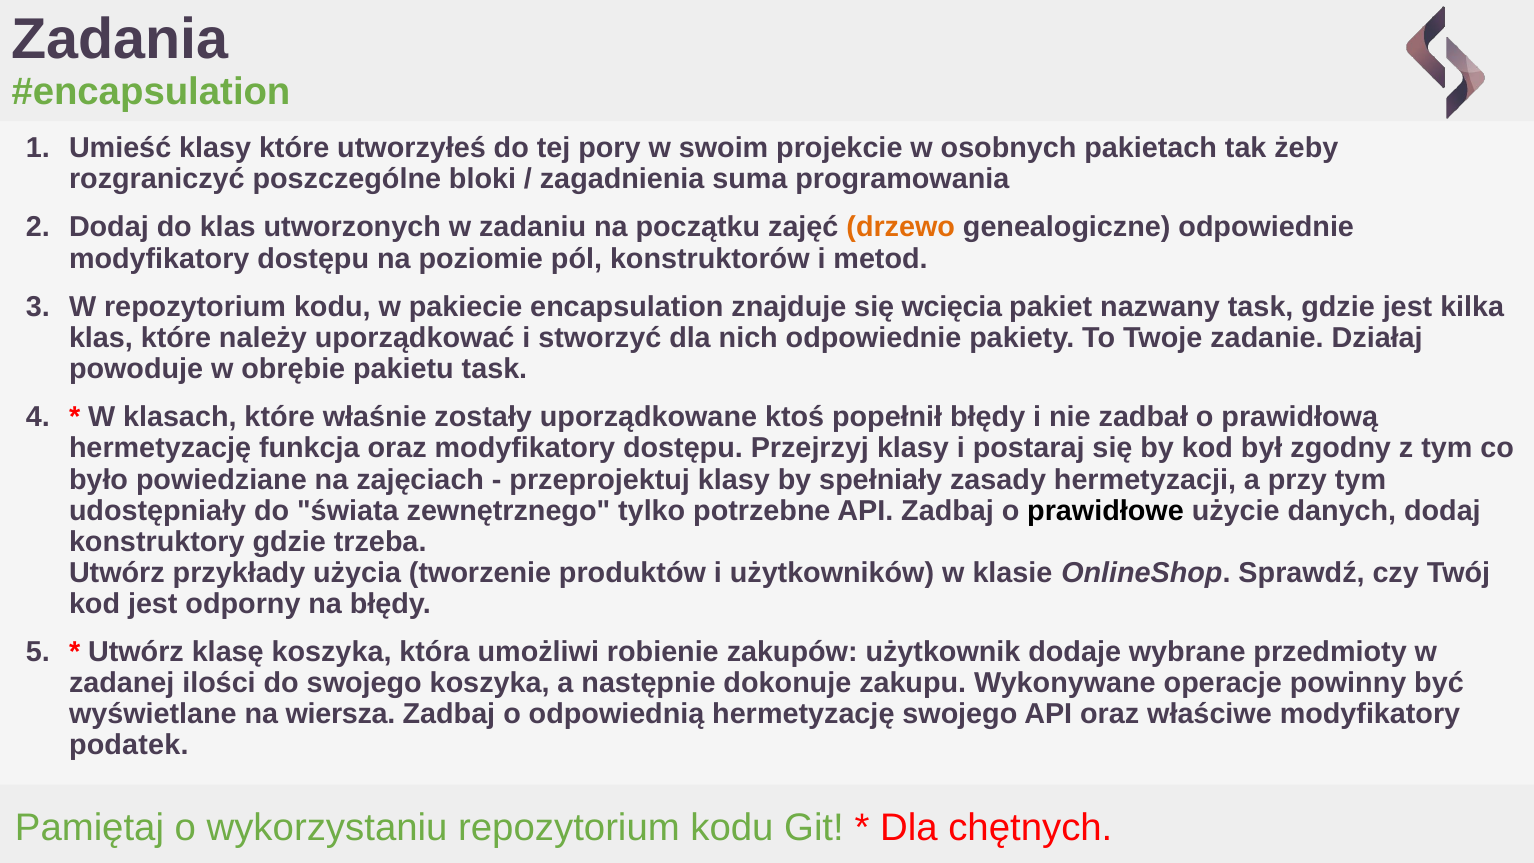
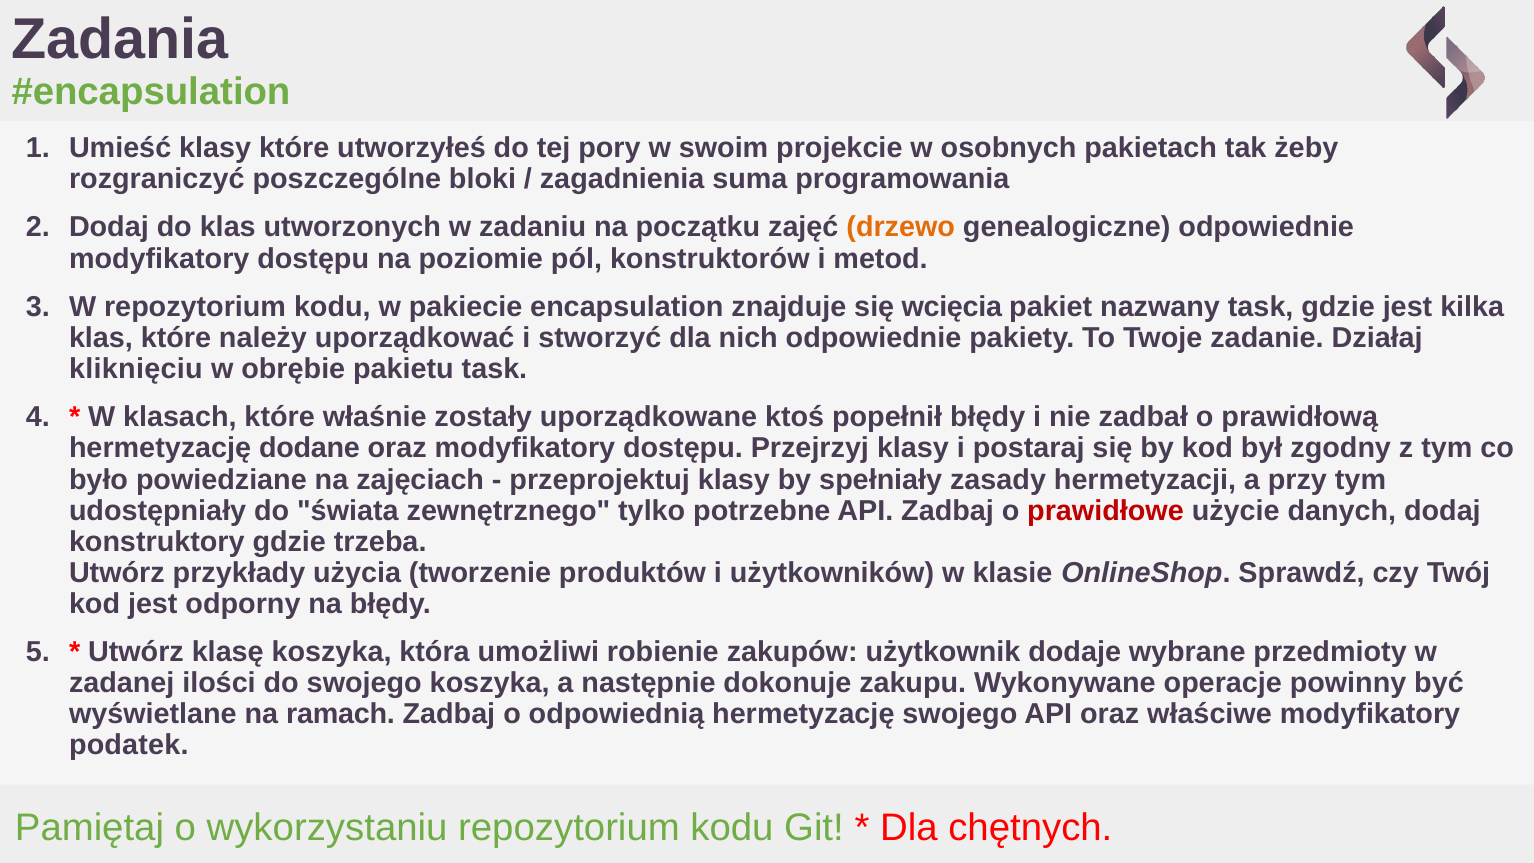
powoduje: powoduje -> kliknięciu (136, 369)
funkcja: funkcja -> dodane (309, 448)
prawidłowe colour: black -> red (1106, 511)
wiersza: wiersza -> ramach (340, 714)
